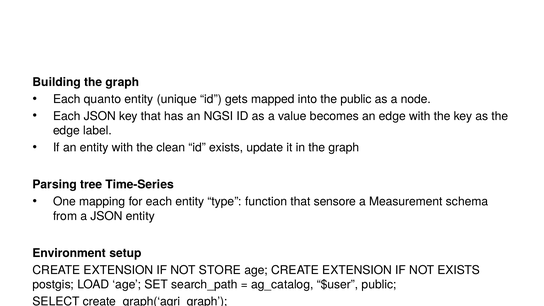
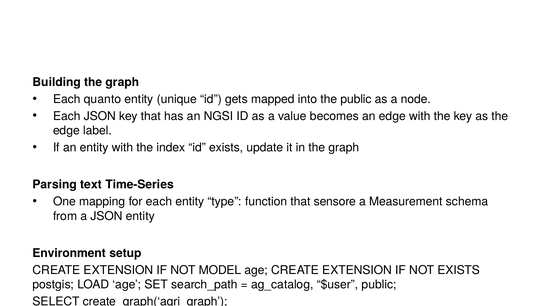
the clean: clean -> index (171, 147)
Parsing tree: tree -> text (91, 185)
STORE: STORE -> MODEL (220, 270)
